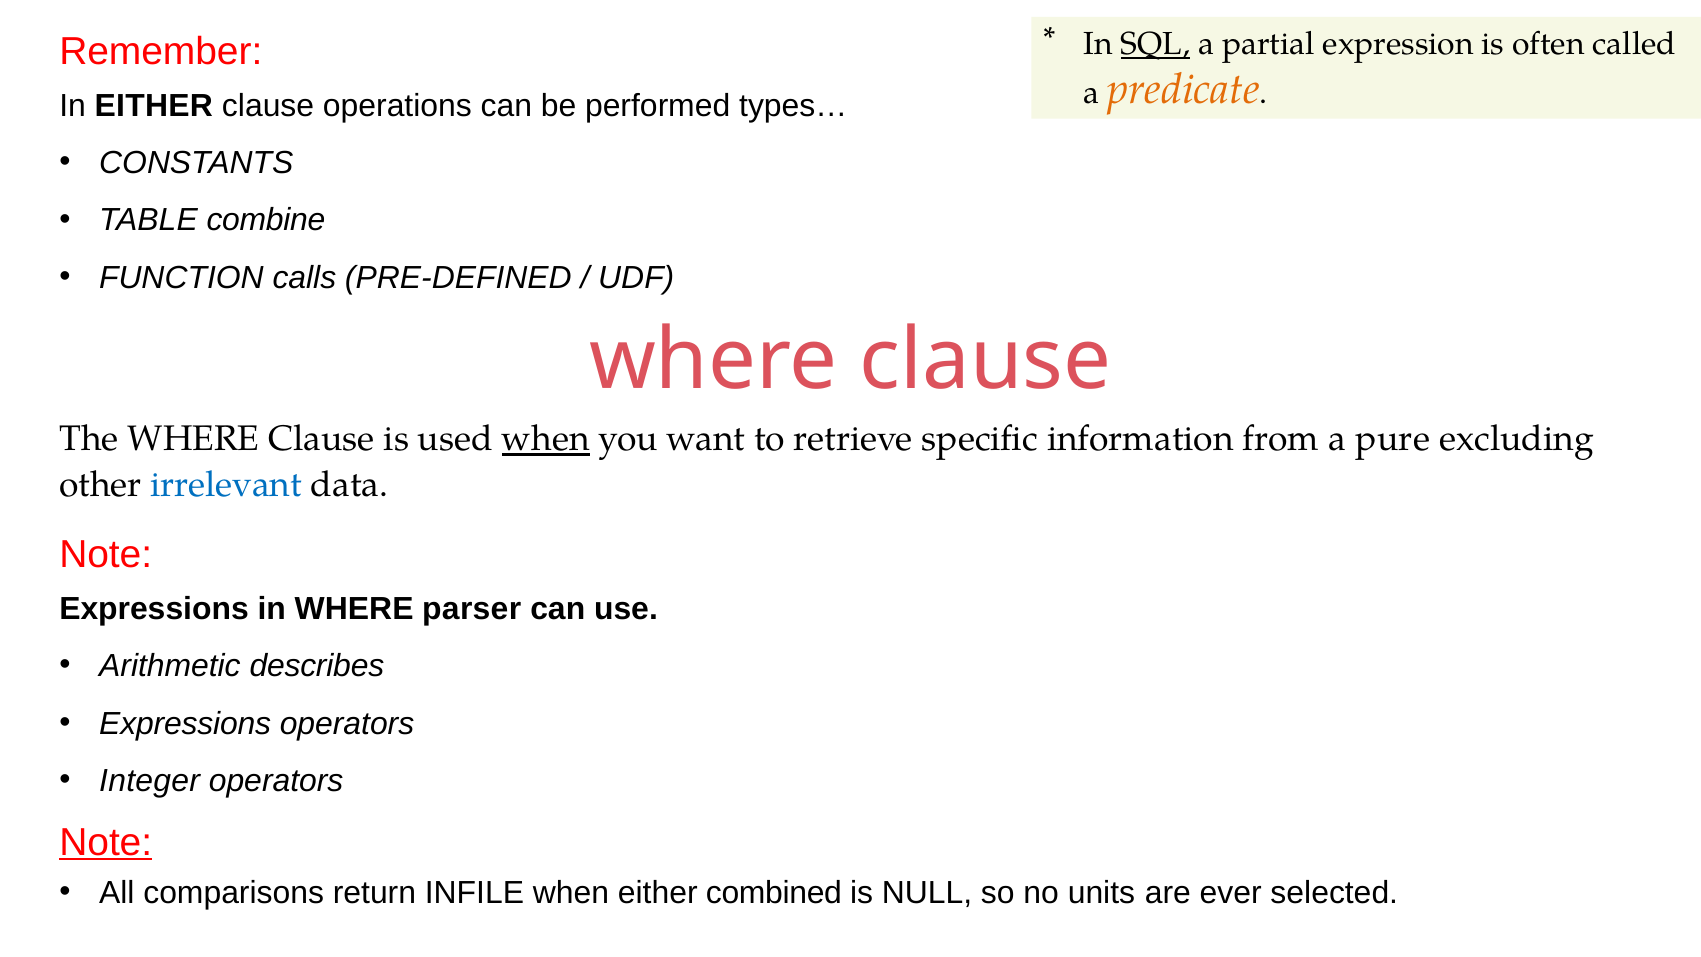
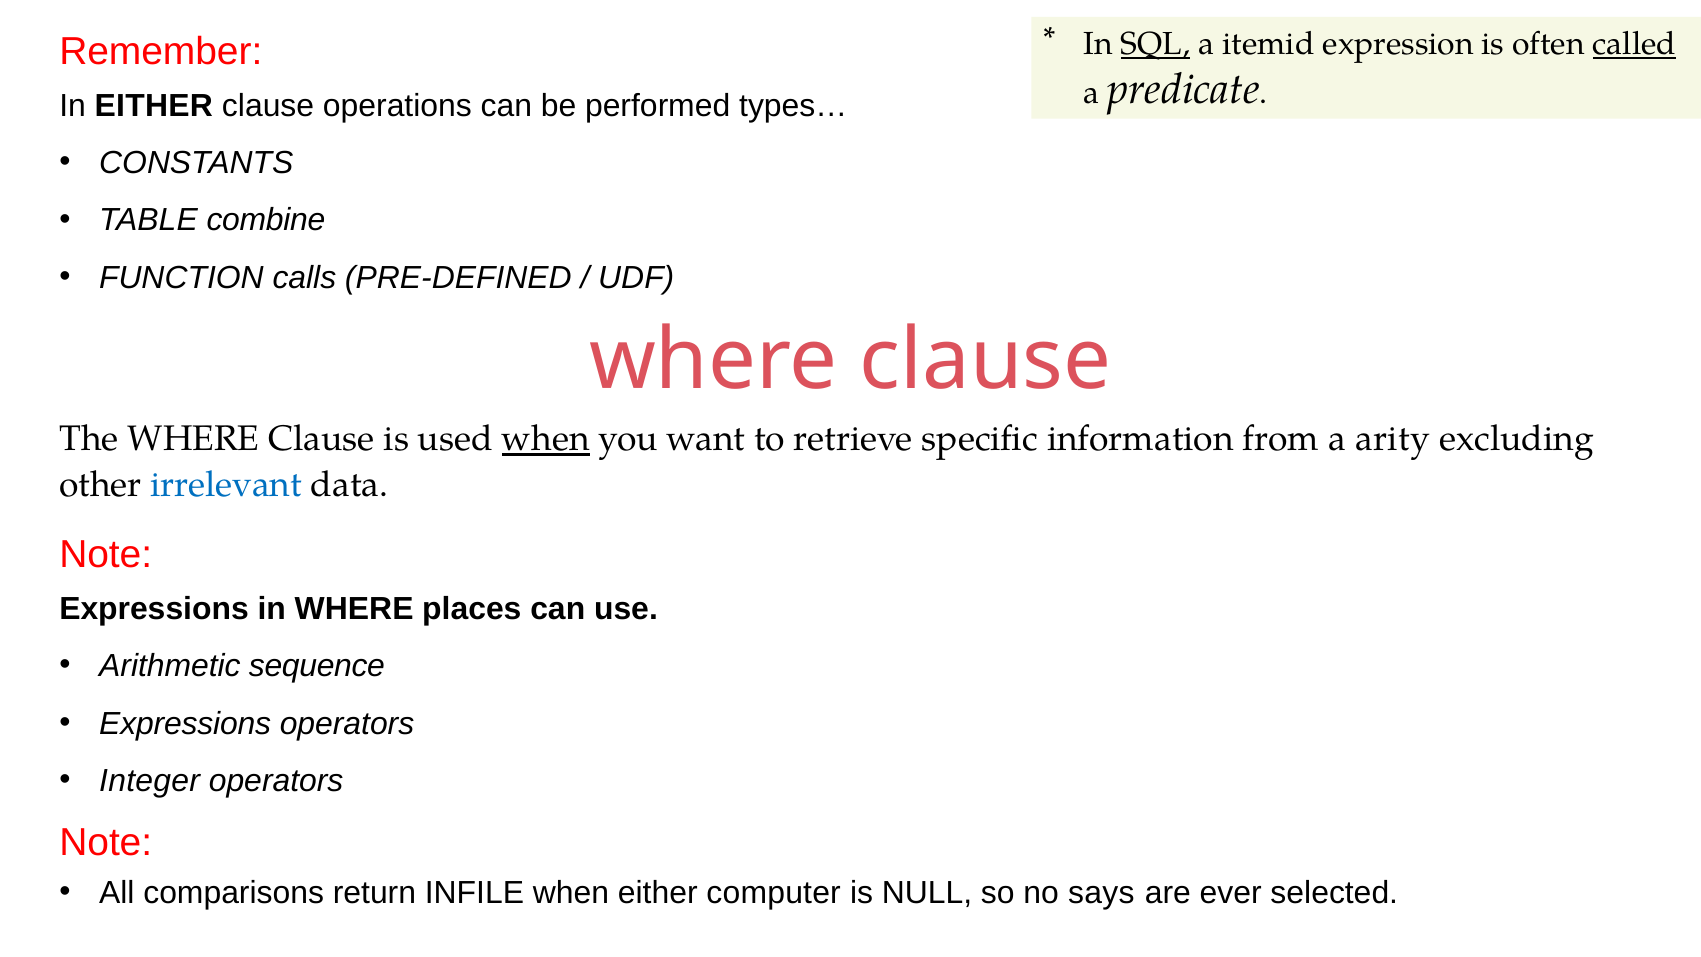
partial: partial -> itemid (1268, 44)
called underline: none -> present (1634, 44)
predicate colour: orange -> black (1184, 90)
pure: pure -> arity (1393, 439)
parser: parser -> places (472, 609)
describes: describes -> sequence (317, 666)
Note underline: present -> none (106, 842)
combined: combined -> computer (774, 893)
units: units -> says (1101, 893)
